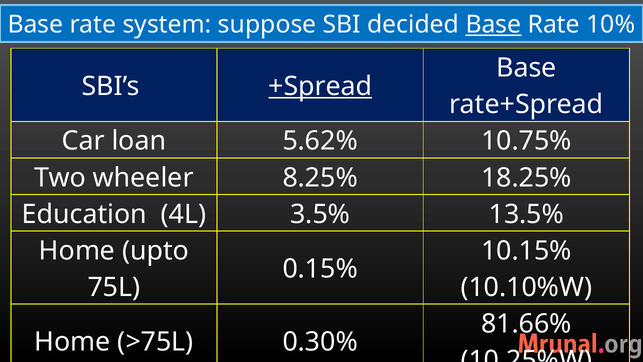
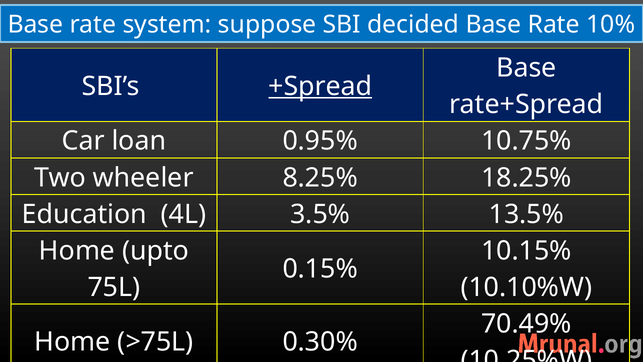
Base underline: present -> none (493, 24)
5.62%: 5.62% -> 0.95% (320, 141)
81.66%: 81.66% -> 70.49% (526, 324)
